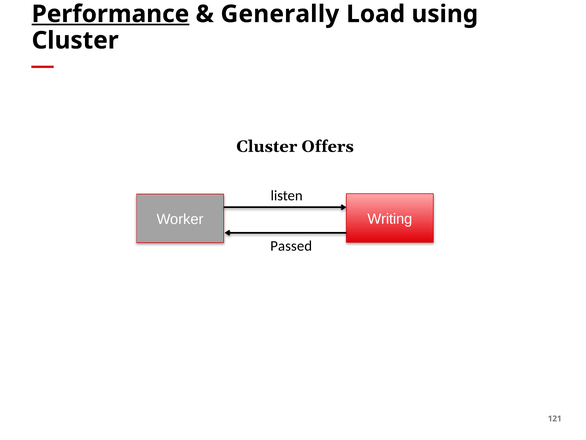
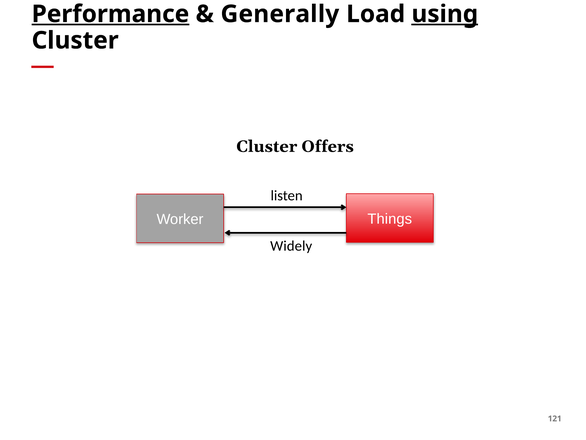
using underline: none -> present (445, 14)
Writing: Writing -> Things (390, 219)
Passed: Passed -> Widely (291, 246)
